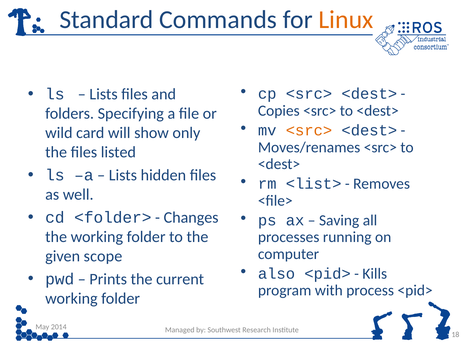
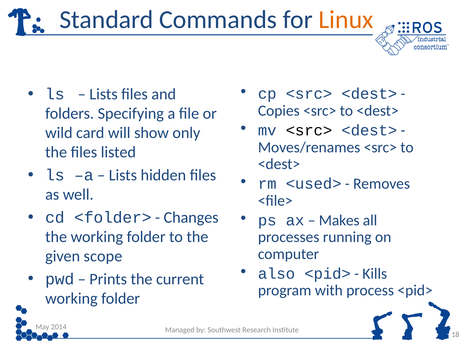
<src> colour: orange -> black (309, 131)
<list>: <list> -> <used> (314, 184)
Saving: Saving -> Makes (339, 221)
